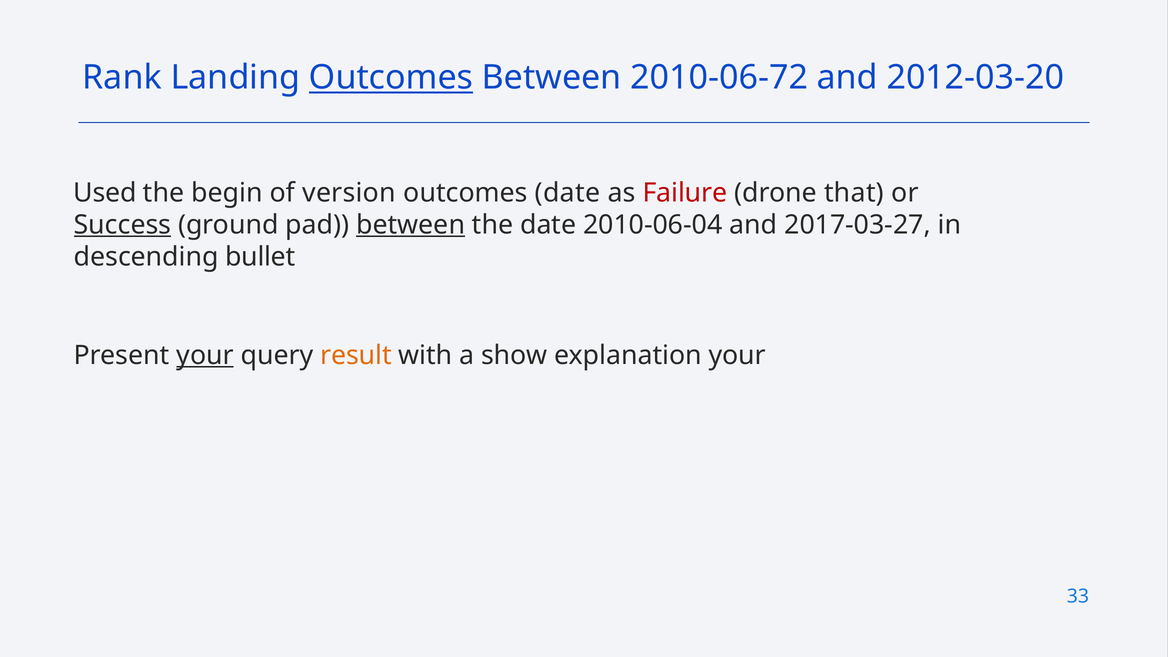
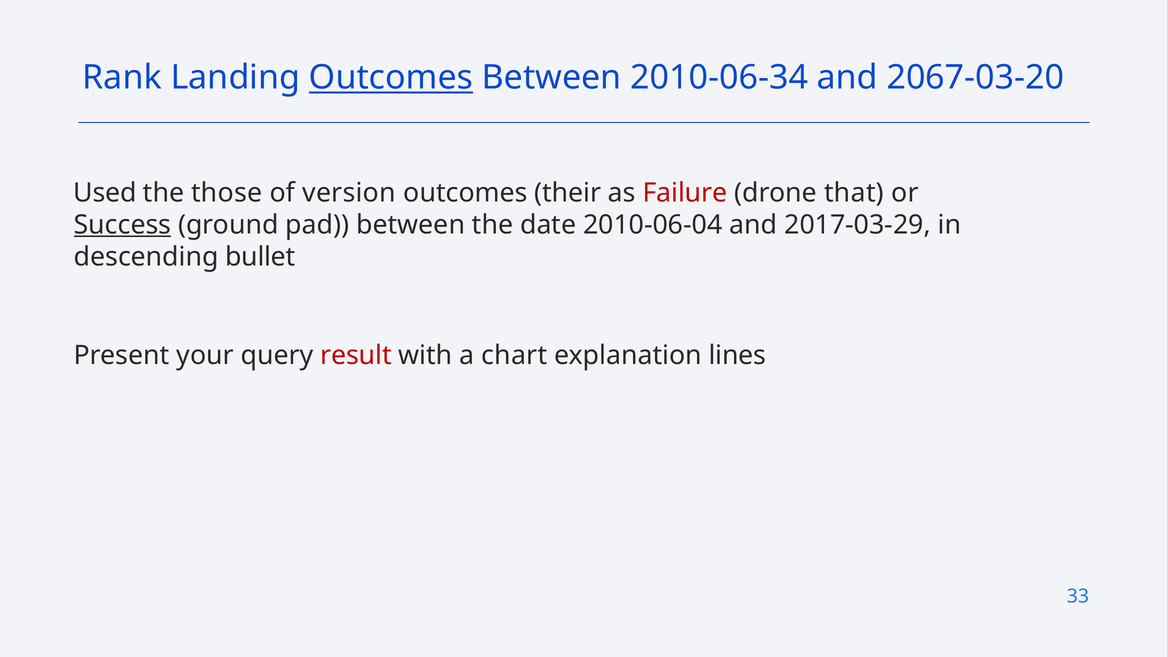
2010-06-72: 2010-06-72 -> 2010-06-34 (719, 78)
2012-03-20: 2012-03-20 -> 2067-03-20 (975, 78)
begin: begin -> those (227, 193)
outcomes date: date -> their (568, 193)
between underline: present -> none (411, 225)
2017-03-27: 2017-03-27 -> 2017-03-29 (857, 225)
your underline: present -> none (205, 355)
result colour: orange -> red (356, 355)
show: show -> chart (514, 355)
explanation your: your -> lines (737, 355)
